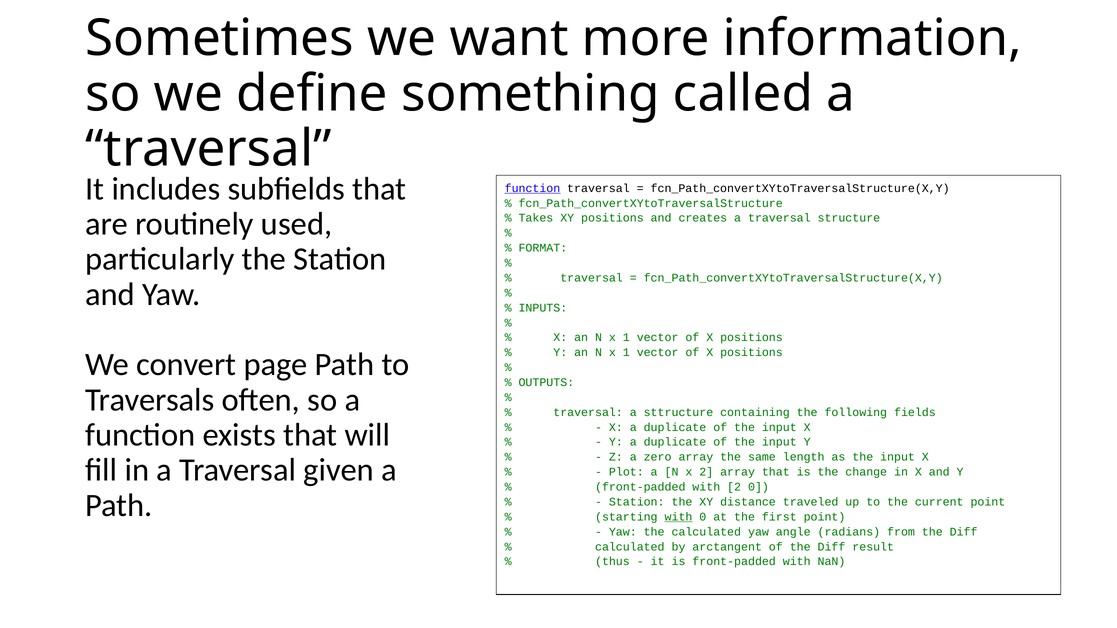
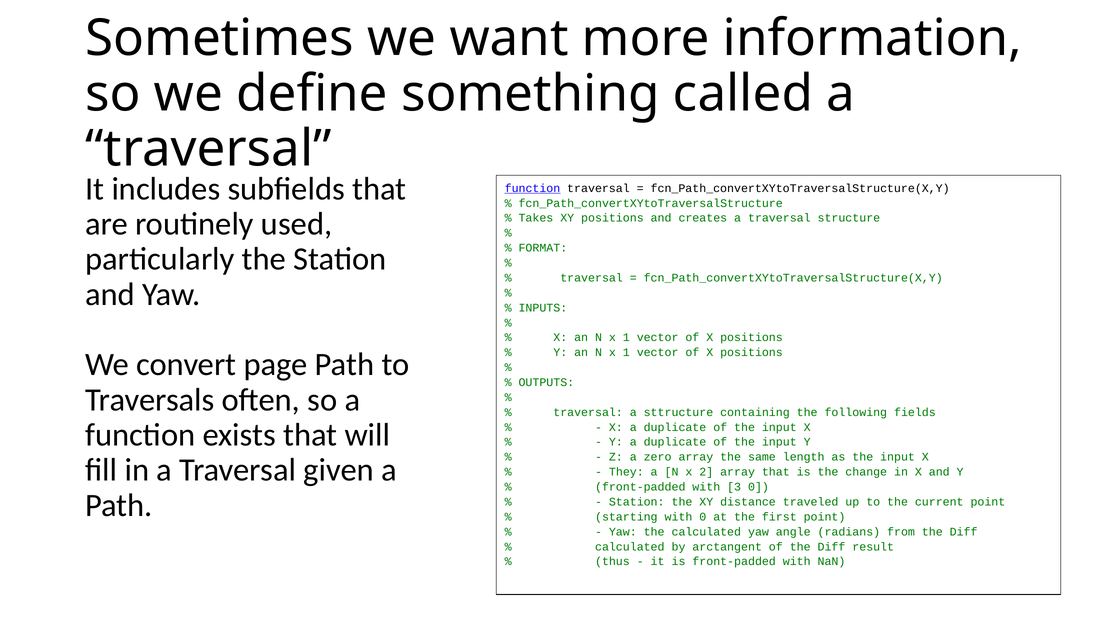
Plot: Plot -> They (626, 472)
with 2: 2 -> 3 (734, 487)
with underline: present -> none (679, 517)
